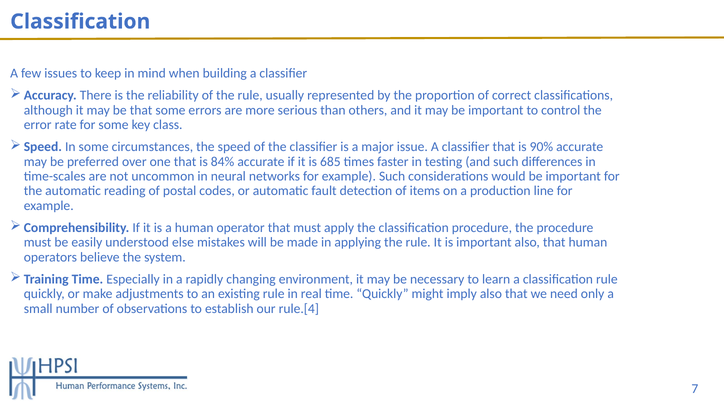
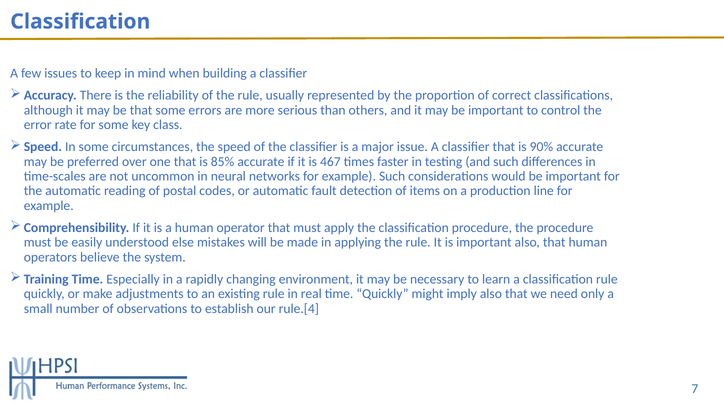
84%: 84% -> 85% (223, 162)
685: 685 -> 467 (330, 162)
